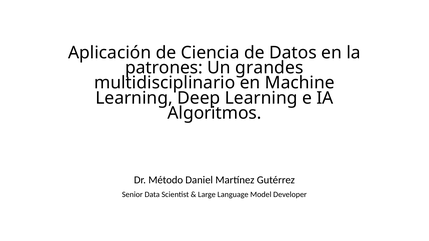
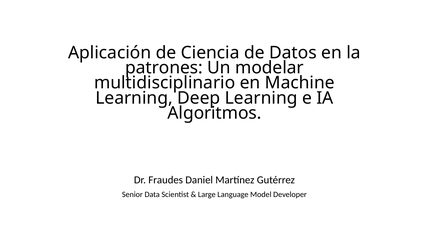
grandes: grandes -> modelar (269, 68)
Método: Método -> Fraudes (166, 180)
